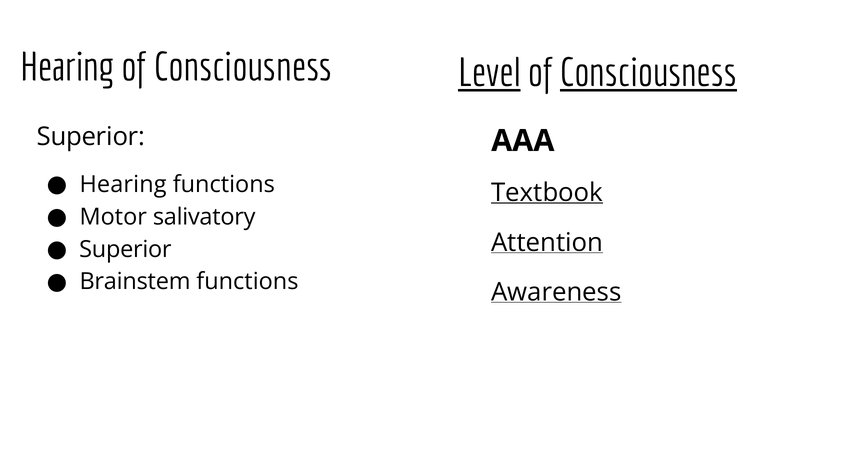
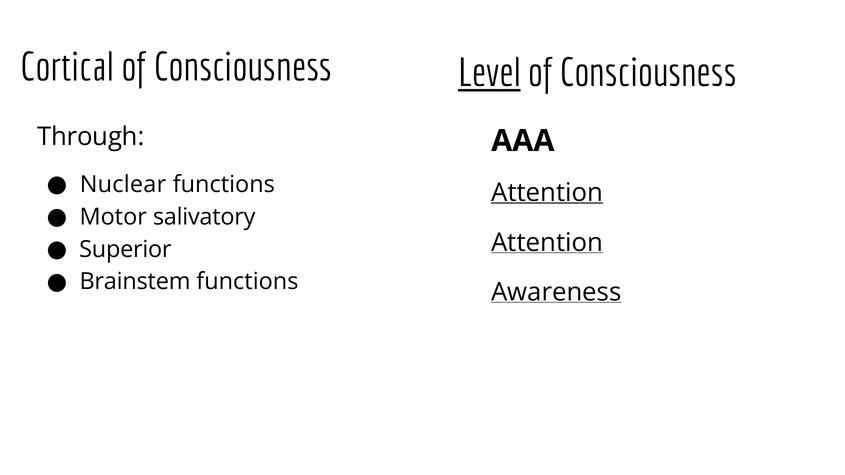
Hearing: Hearing -> Cortical (67, 68)
Consciousness underline: present -> none (649, 73)
Superior: Superior -> Through (91, 137)
Hearing: Hearing -> Nuclear (123, 185)
Textbook: Textbook -> Attention (547, 193)
